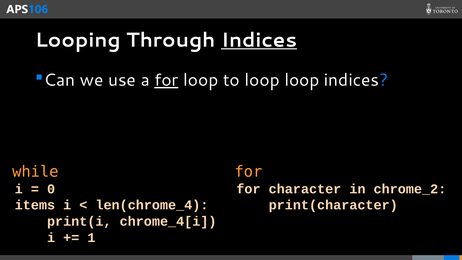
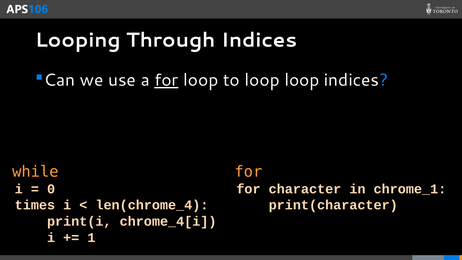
Indices underline: present -> none (259, 40)
chrome_2: chrome_2 -> chrome_1 (410, 189)
items: items -> times (35, 205)
